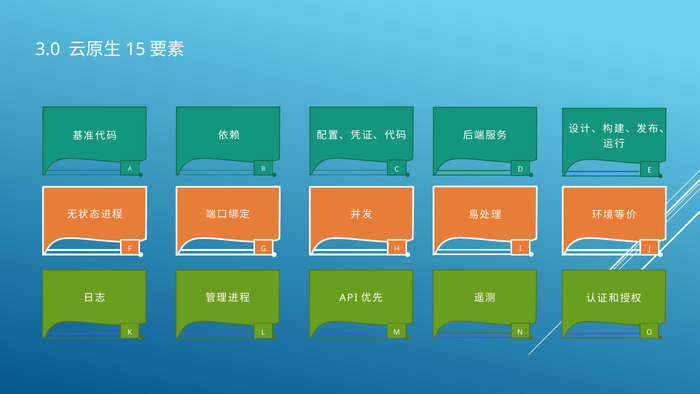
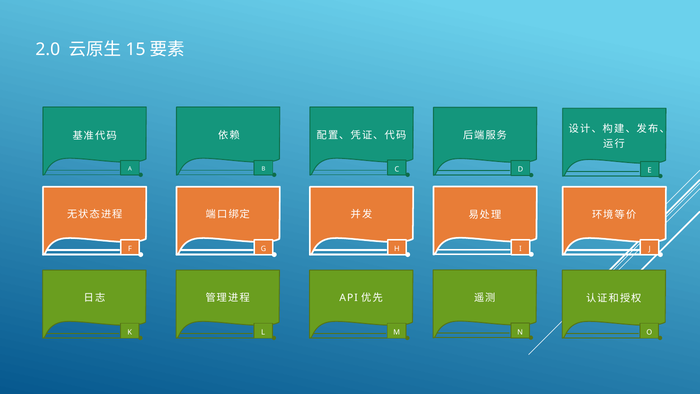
3.0: 3.0 -> 2.0 (48, 49)
